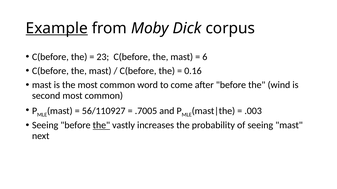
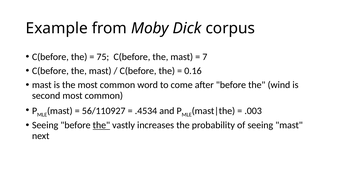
Example underline: present -> none (57, 28)
23: 23 -> 75 (103, 57)
6: 6 -> 7 (205, 57)
.7005: .7005 -> .4534 (146, 111)
